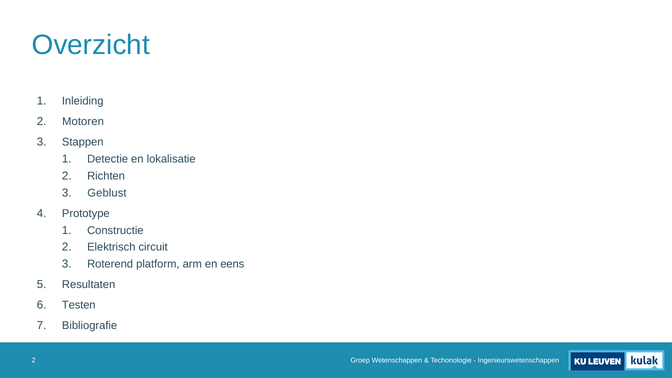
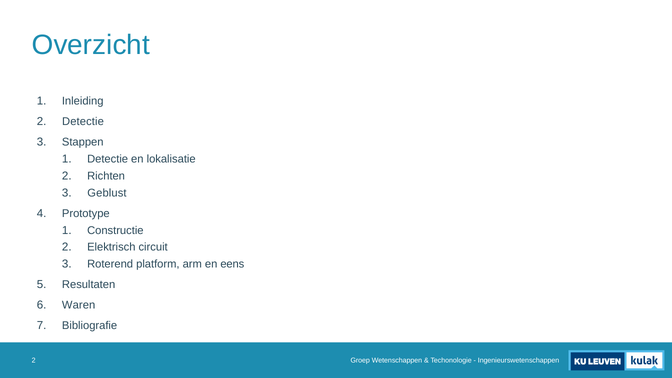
2 Motoren: Motoren -> Detectie (83, 122)
Testen: Testen -> Waren (79, 305)
